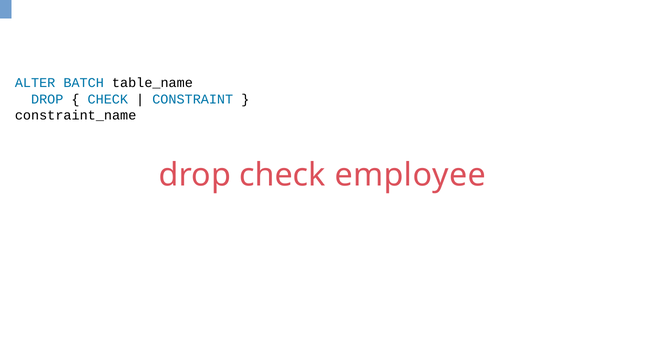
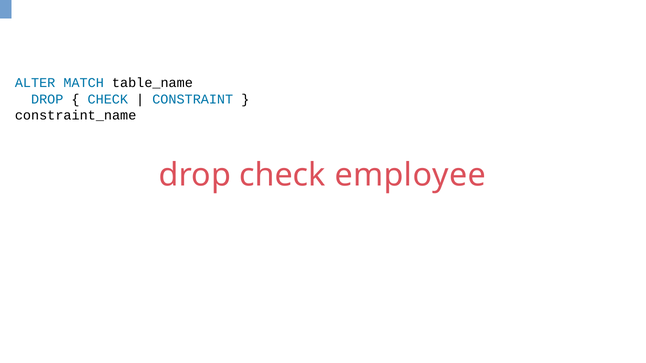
BATCH: BATCH -> MATCH (84, 83)
